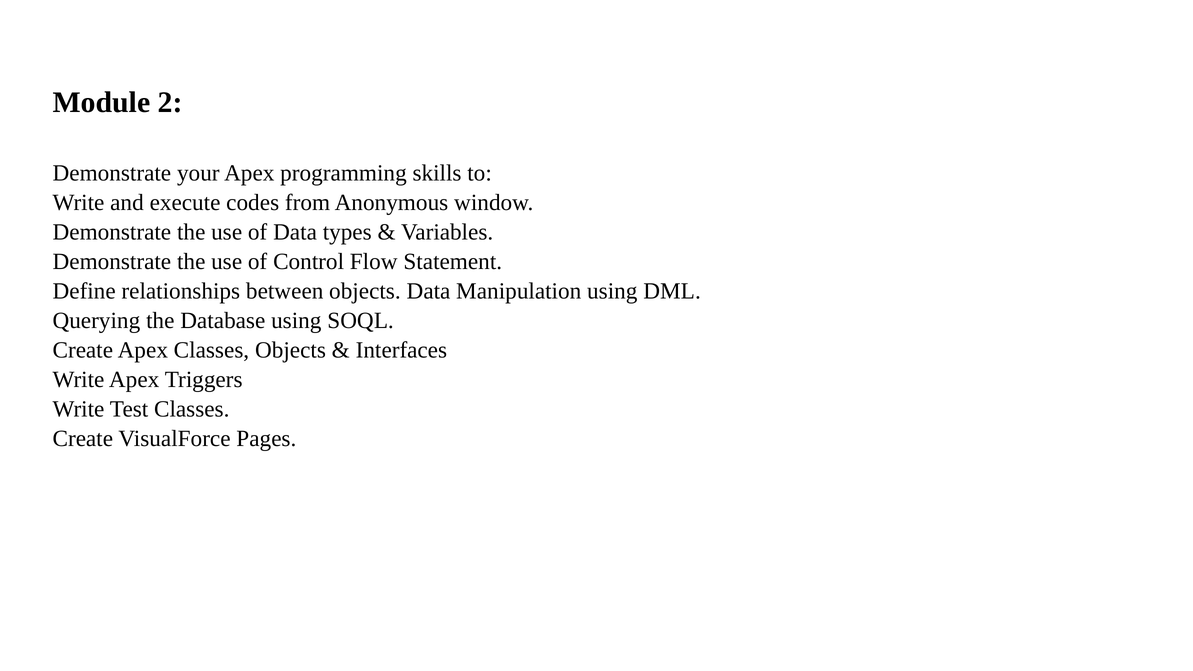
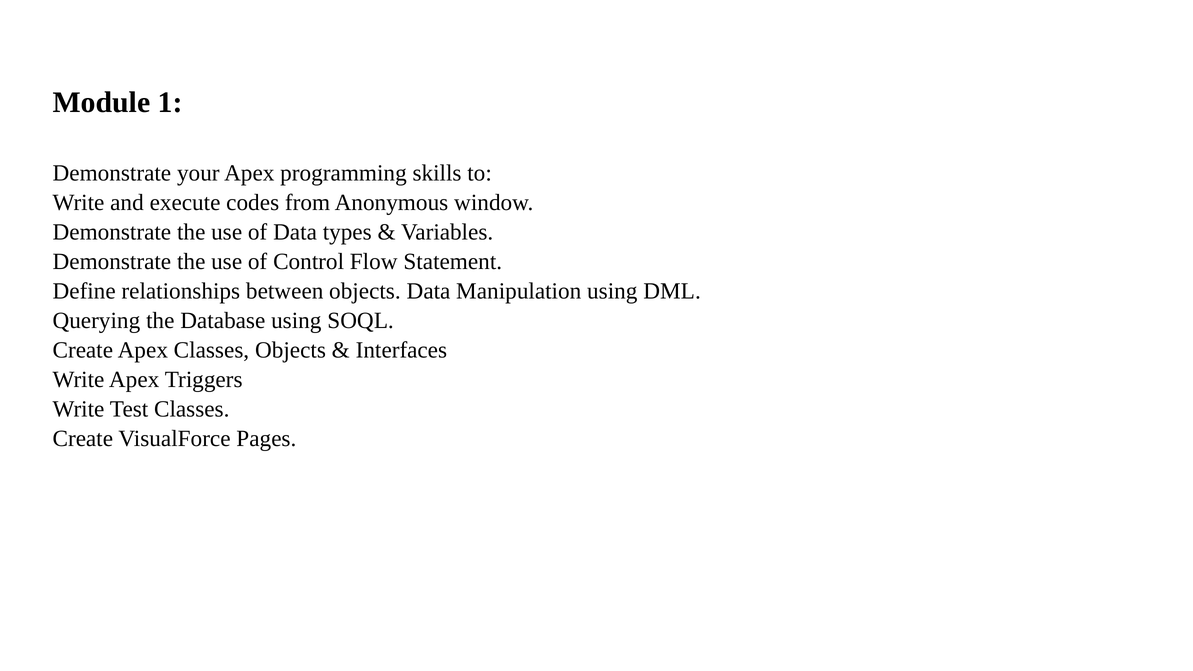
2: 2 -> 1 (170, 102)
